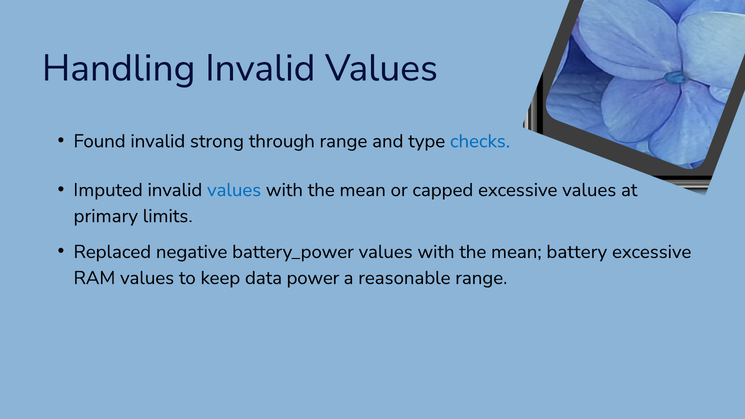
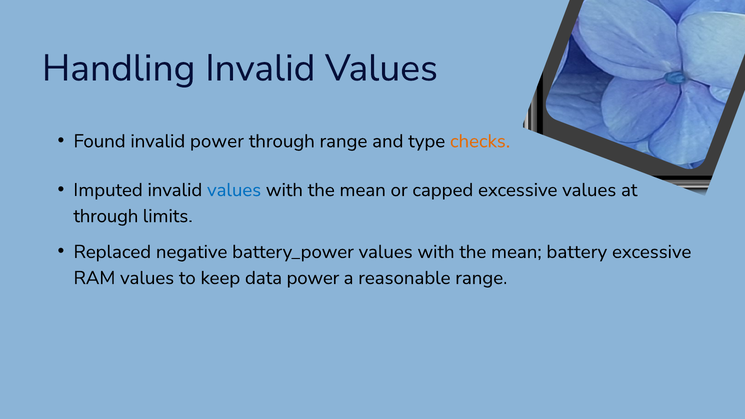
invalid strong: strong -> power (217, 141)
checks colour: blue -> orange (480, 141)
primary: primary -> through (106, 216)
